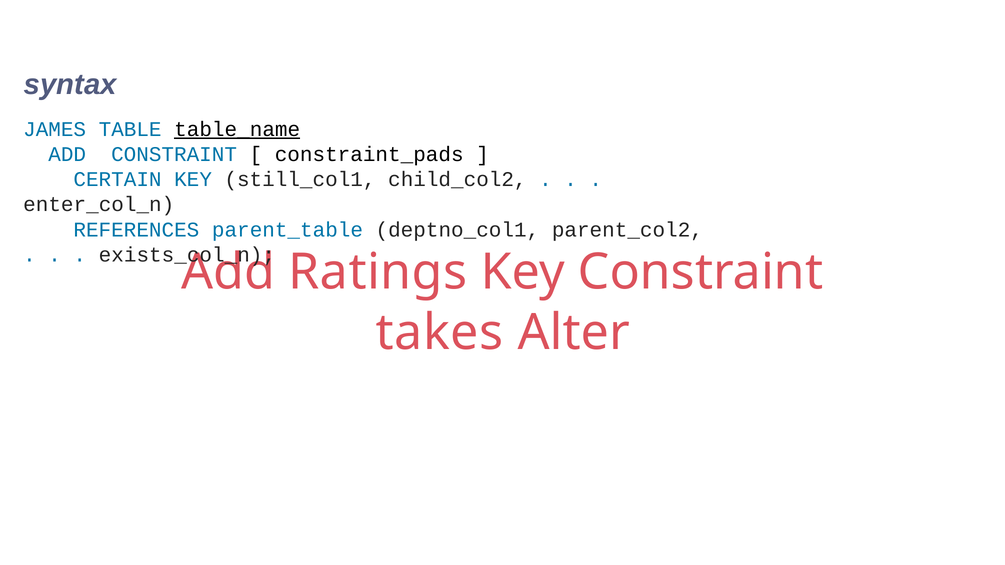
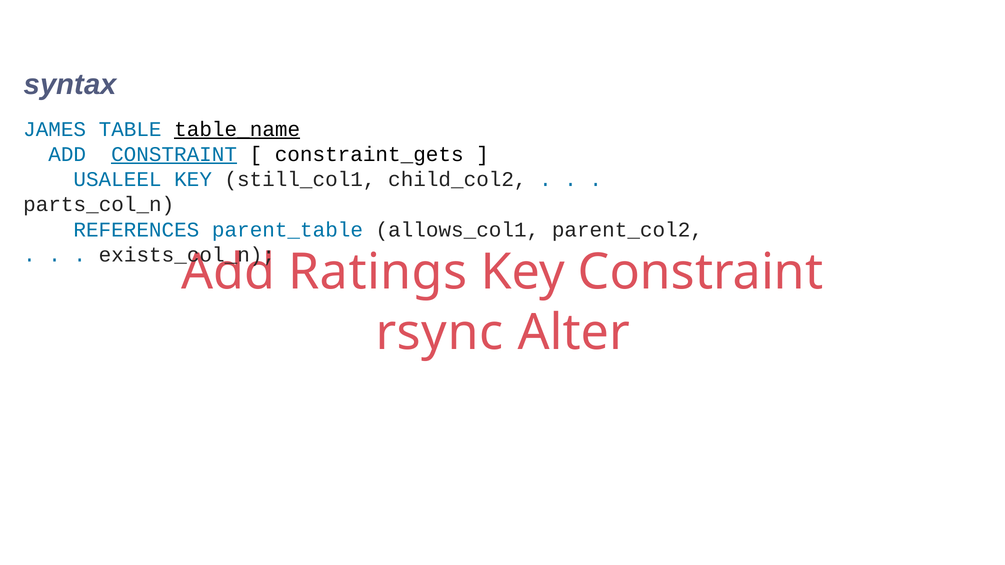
CONSTRAINT underline: none -> present (174, 154)
constraint_pads: constraint_pads -> constraint_gets (369, 154)
CERTAIN: CERTAIN -> USALEEL (117, 180)
enter_col_n: enter_col_n -> parts_col_n (99, 205)
deptno_col1: deptno_col1 -> allows_col1 (457, 230)
takes: takes -> rsync (439, 333)
